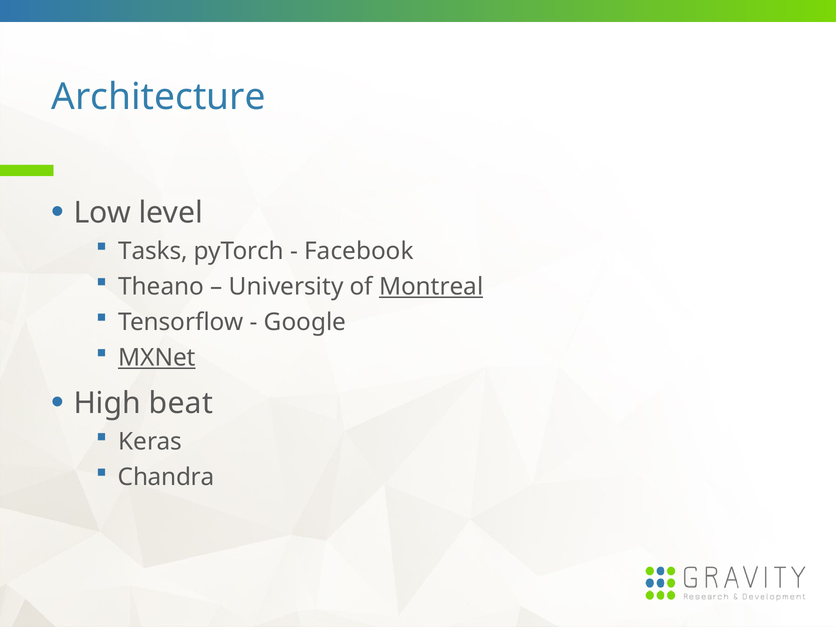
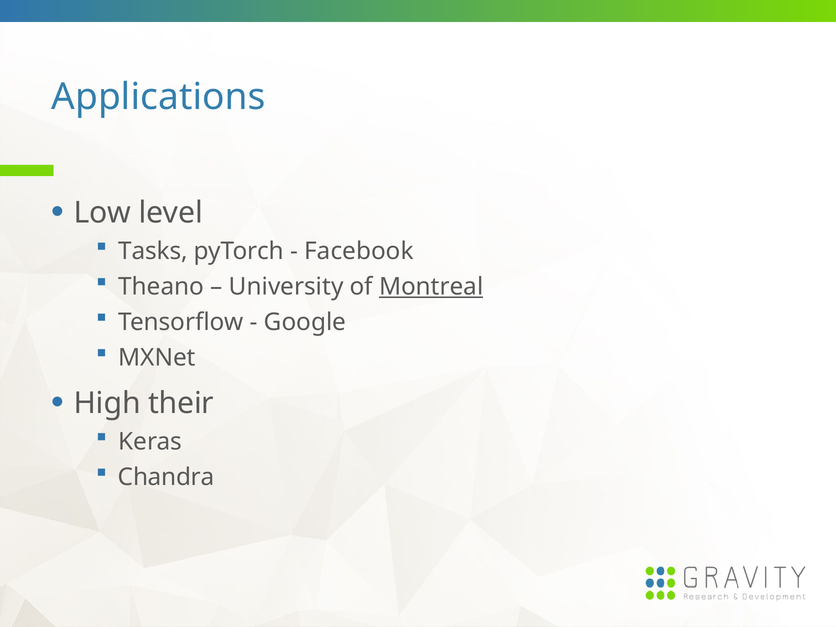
Architecture: Architecture -> Applications (158, 97)
MXNet underline: present -> none (157, 358)
beat: beat -> their (181, 403)
